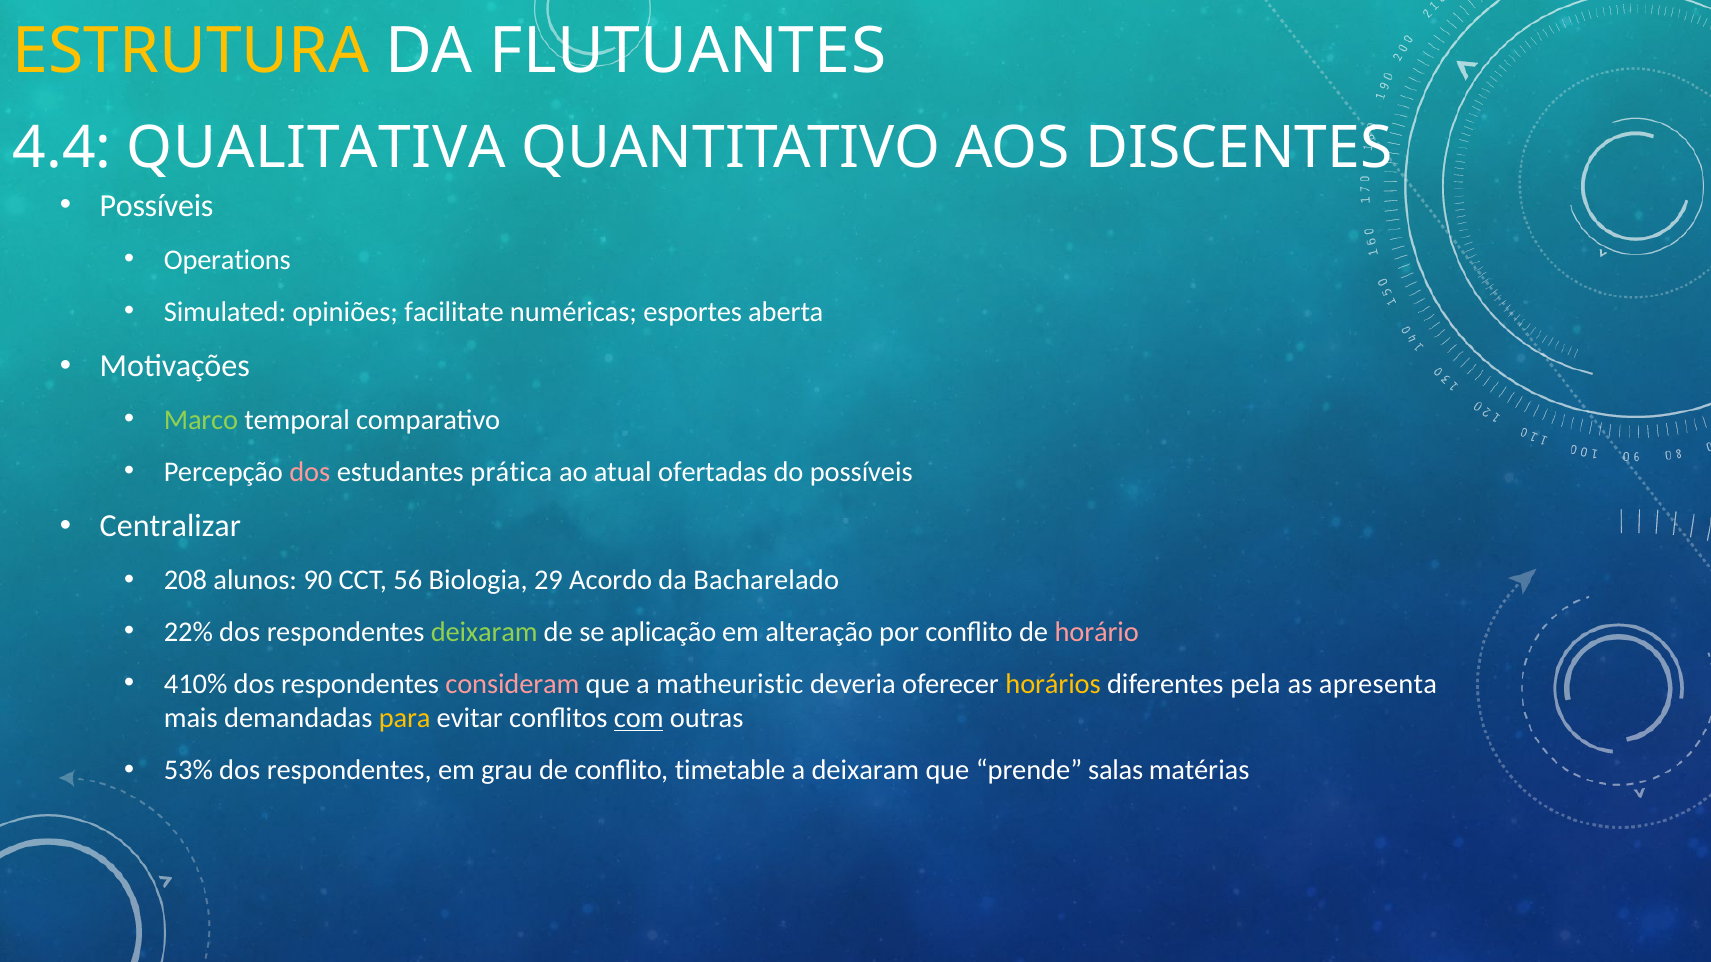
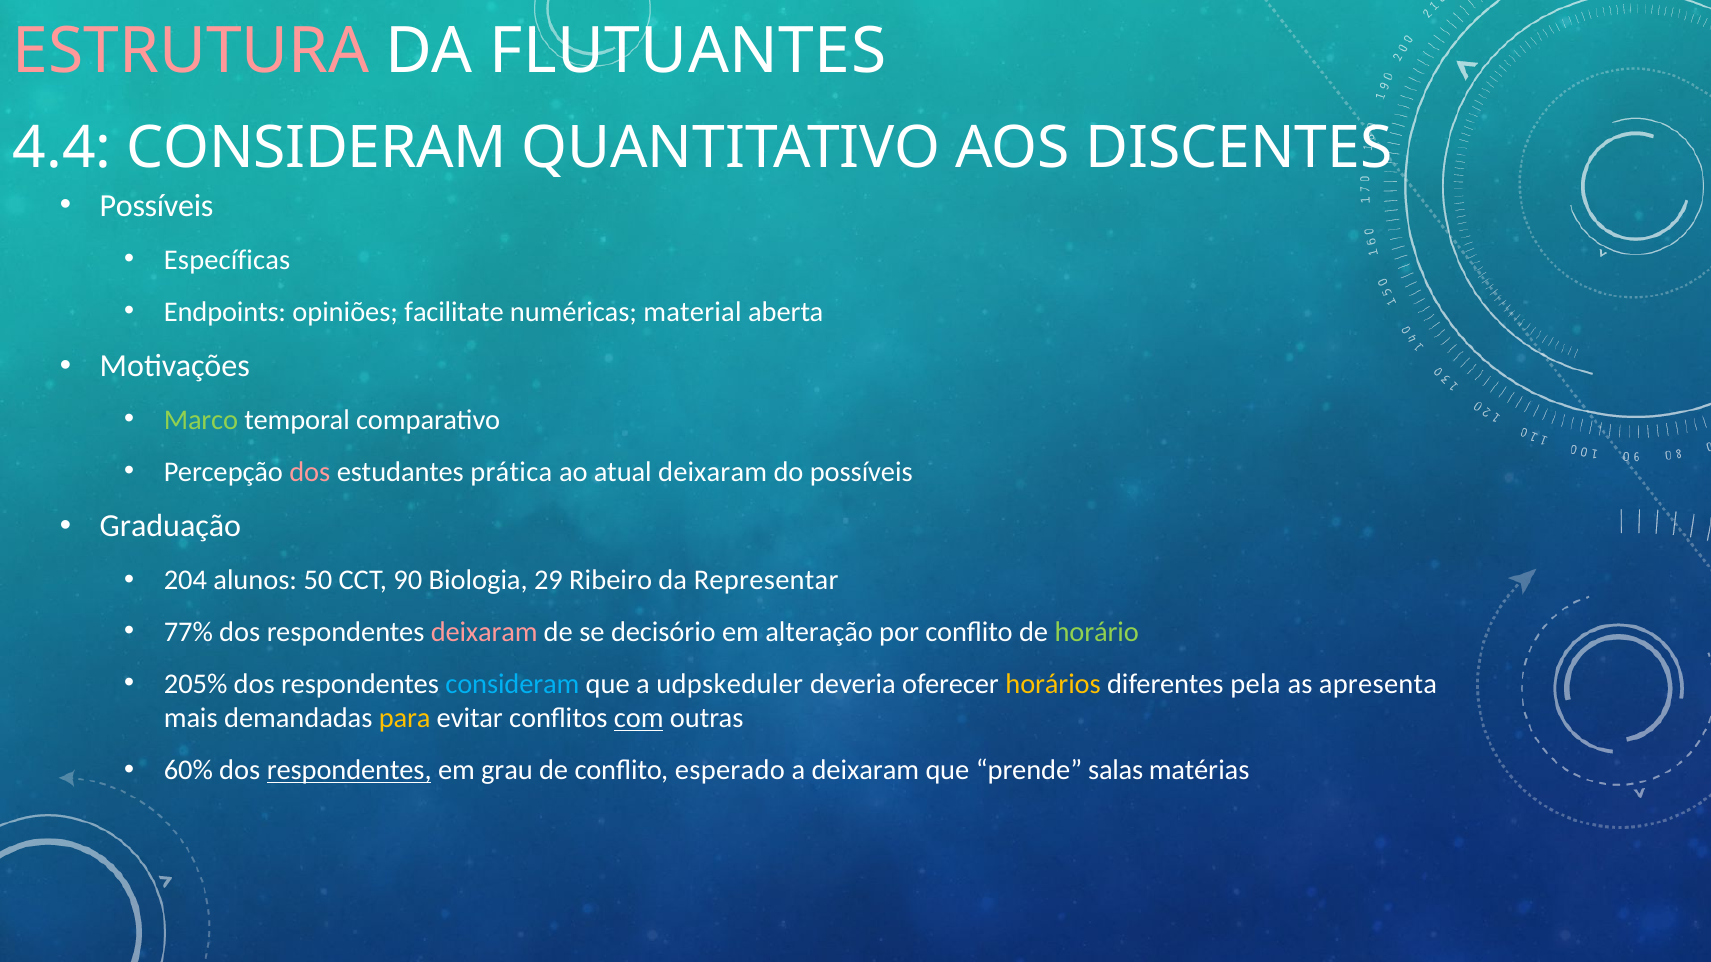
ESTRUTURA colour: yellow -> pink (191, 52)
4.4 QUALITATIVA: QUALITATIVA -> CONSIDERAM (317, 148)
Operations: Operations -> Específicas (227, 260)
Simulated: Simulated -> Endpoints (225, 312)
esportes: esportes -> material (692, 312)
atual ofertadas: ofertadas -> deixaram (713, 472)
Centralizar: Centralizar -> Graduação (170, 527)
208: 208 -> 204 (185, 580)
90: 90 -> 50 (318, 580)
56: 56 -> 90 (408, 580)
Acordo: Acordo -> Ribeiro (611, 580)
Bacharelado: Bacharelado -> Representar (766, 580)
22%: 22% -> 77% (188, 632)
deixaram colour: light green -> pink (484, 632)
aplicação: aplicação -> decisório (663, 632)
horário colour: pink -> light green (1097, 632)
410%: 410% -> 205% (196, 684)
consideram colour: pink -> light blue (512, 684)
matheuristic: matheuristic -> udpskeduler (730, 684)
53%: 53% -> 60% (188, 771)
respondentes underline: none -> present (349, 771)
timetable: timetable -> esperado (730, 771)
